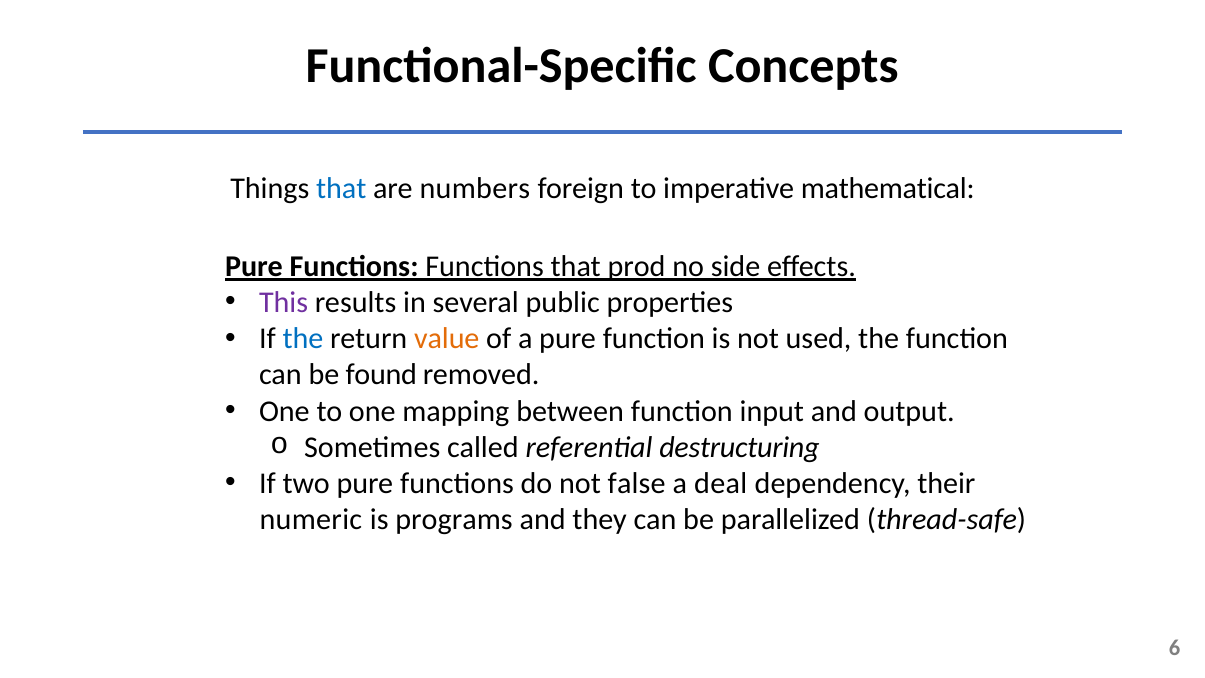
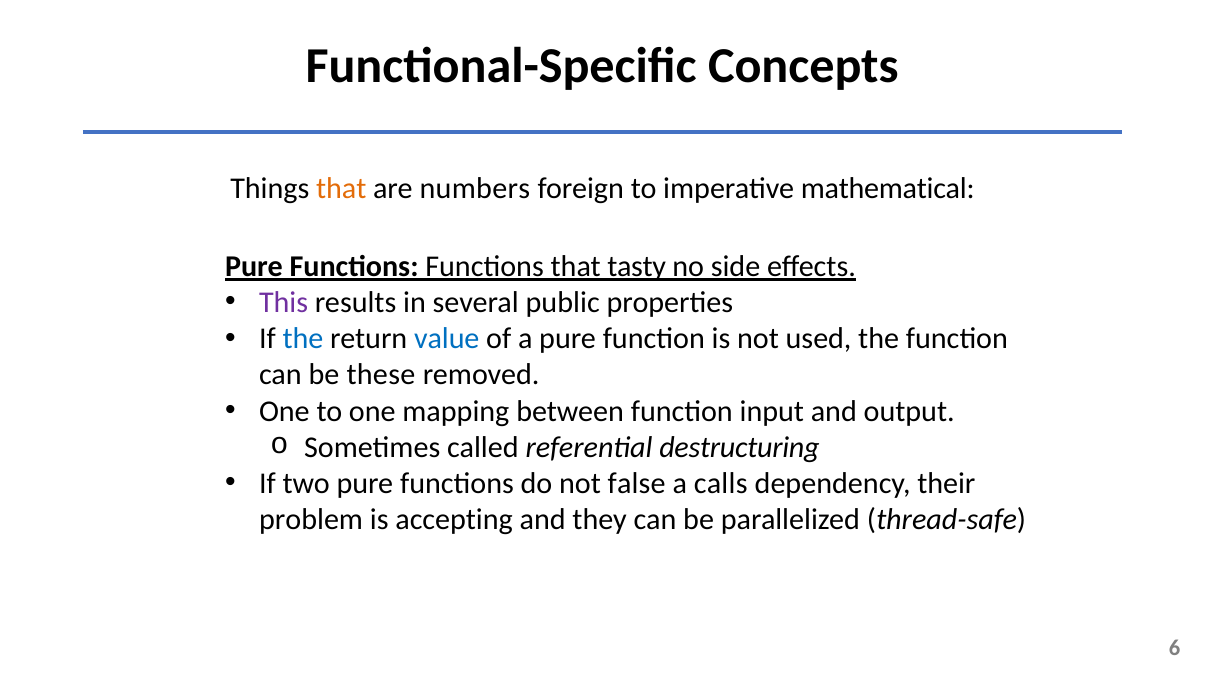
that colour: blue -> orange (341, 188)
prod: prod -> tasty (637, 266)
value colour: orange -> blue (447, 339)
found: found -> these (381, 375)
deal: deal -> calls (721, 483)
numeric: numeric -> problem (311, 519)
programs: programs -> accepting (454, 519)
